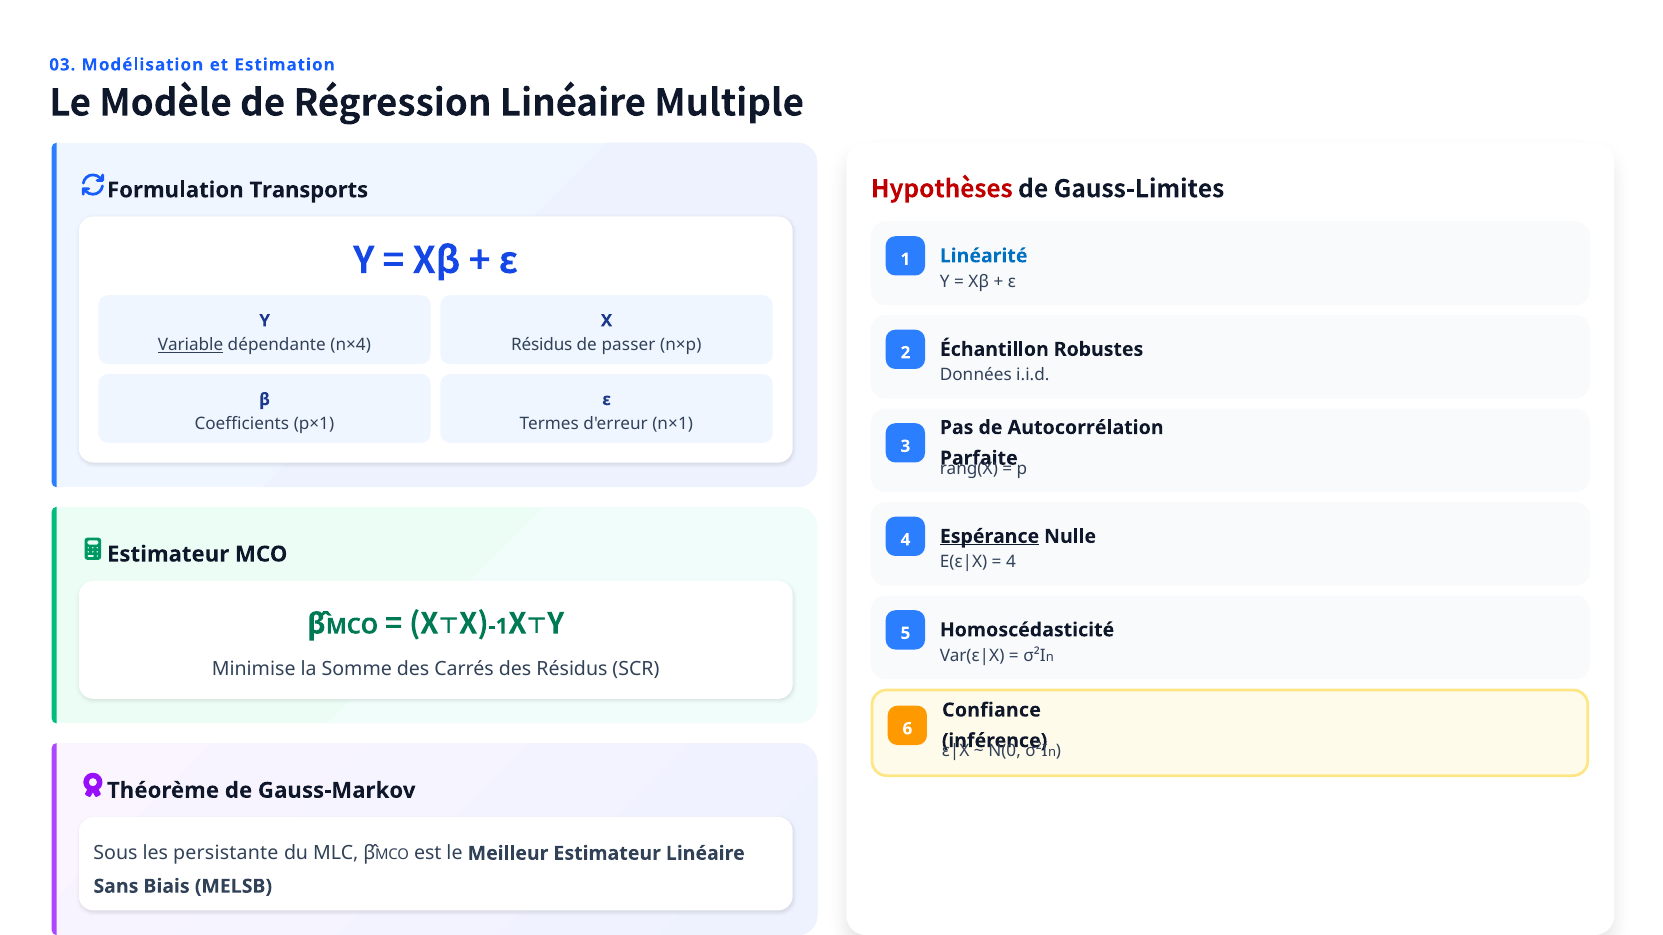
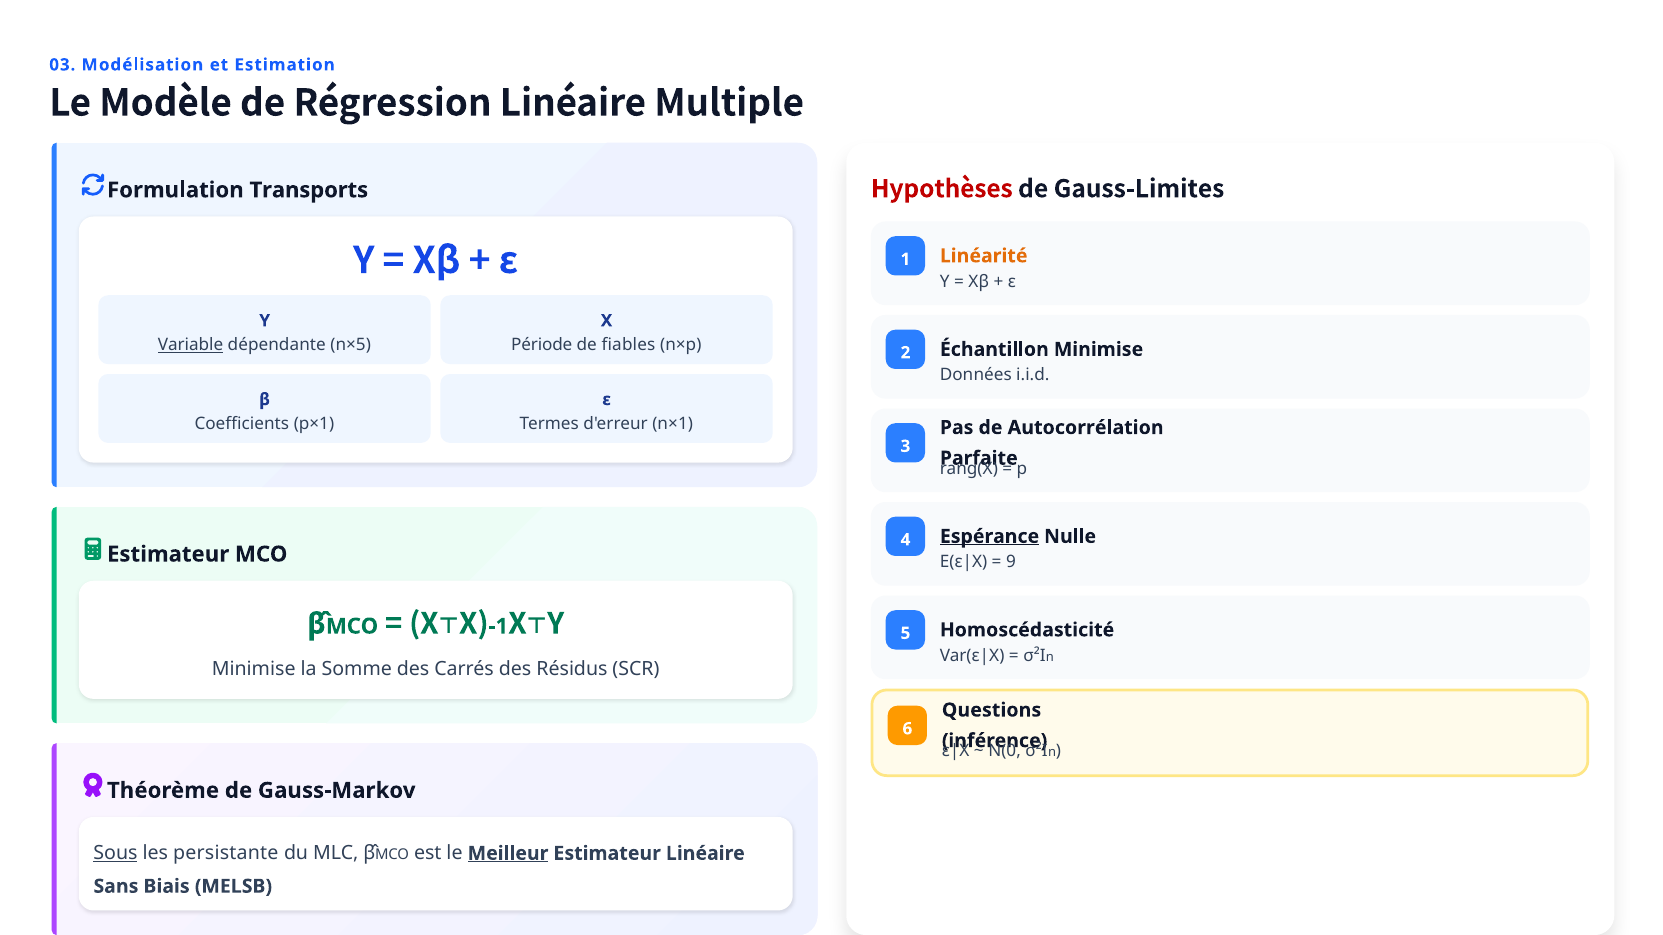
Linéarité colour: blue -> orange (984, 256)
n×4: n×4 -> n×5 (351, 345)
Résidus: Résidus -> Période (542, 345)
passer: passer -> fiables (628, 345)
Échantillon Robustes: Robustes -> Minimise (1099, 350)
4: 4 -> 9 (1011, 562)
Confiance: Confiance -> Questions (992, 710)
Sous underline: none -> present (115, 854)
Meilleur underline: none -> present (508, 854)
